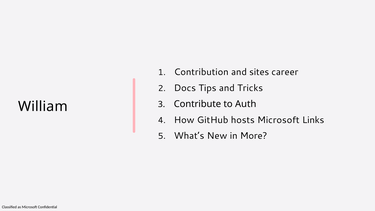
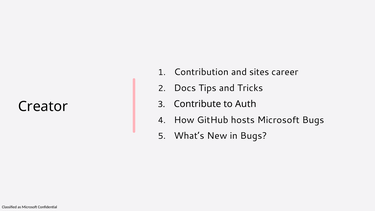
William: William -> Creator (43, 106)
Microsoft Links: Links -> Bugs (313, 120)
in More: More -> Bugs (254, 136)
